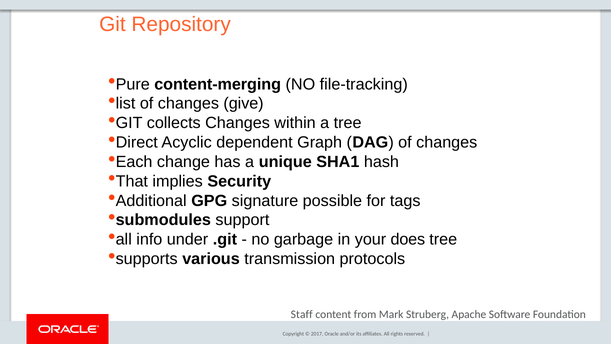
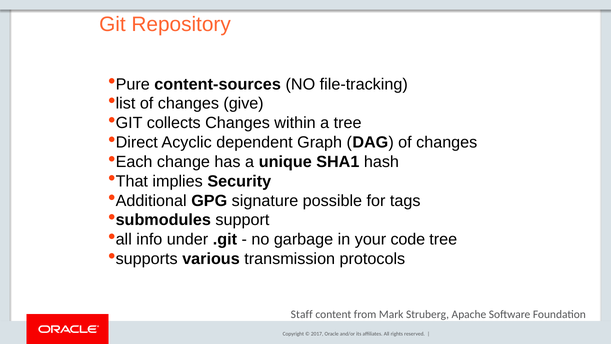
content-merging: content-merging -> content-sources (218, 84)
does: does -> code (408, 239)
